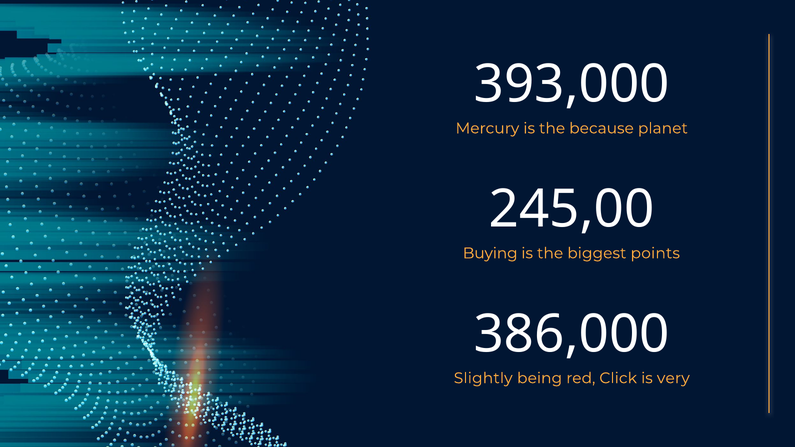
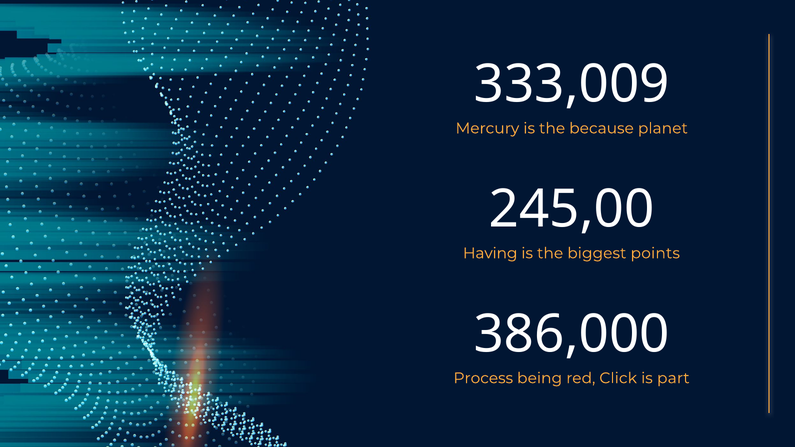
393,000: 393,000 -> 333,009 (572, 84)
Buying: Buying -> Having (490, 253)
Slightly: Slightly -> Process (483, 378)
very: very -> part (673, 378)
